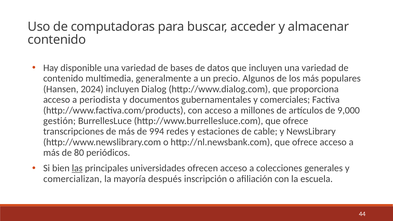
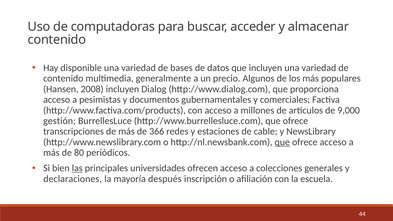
2024: 2024 -> 2008 (92, 89)
periodista: periodista -> pesimistas (100, 100)
994: 994 -> 366 (157, 132)
que underline: none -> present (282, 142)
comercializan: comercializan -> declaraciones (73, 179)
